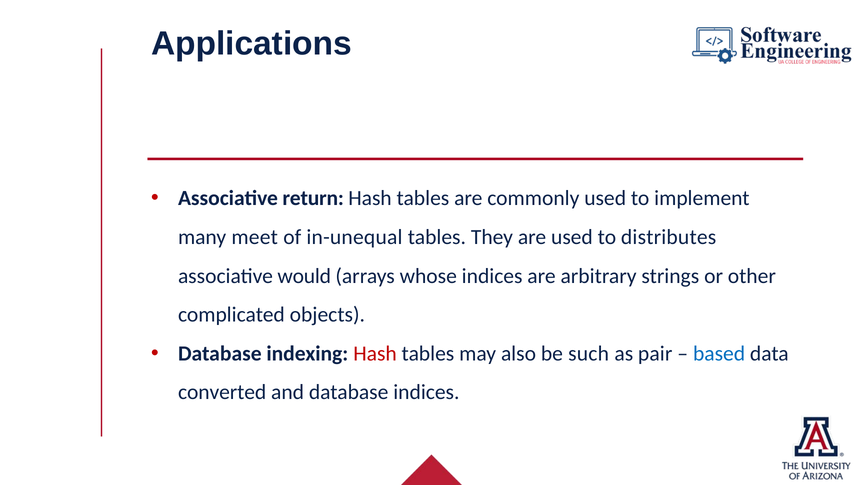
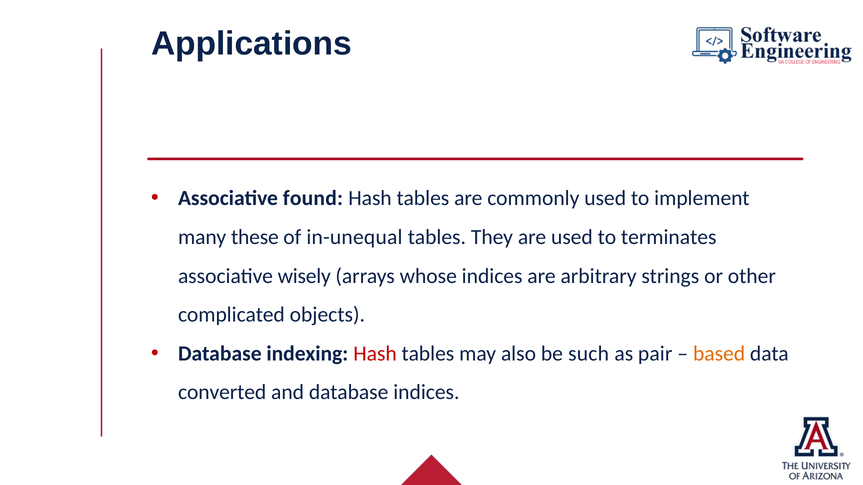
return: return -> found (313, 199)
meet: meet -> these (255, 237)
distributes: distributes -> terminates (669, 237)
would: would -> wisely (304, 276)
based colour: blue -> orange (719, 354)
